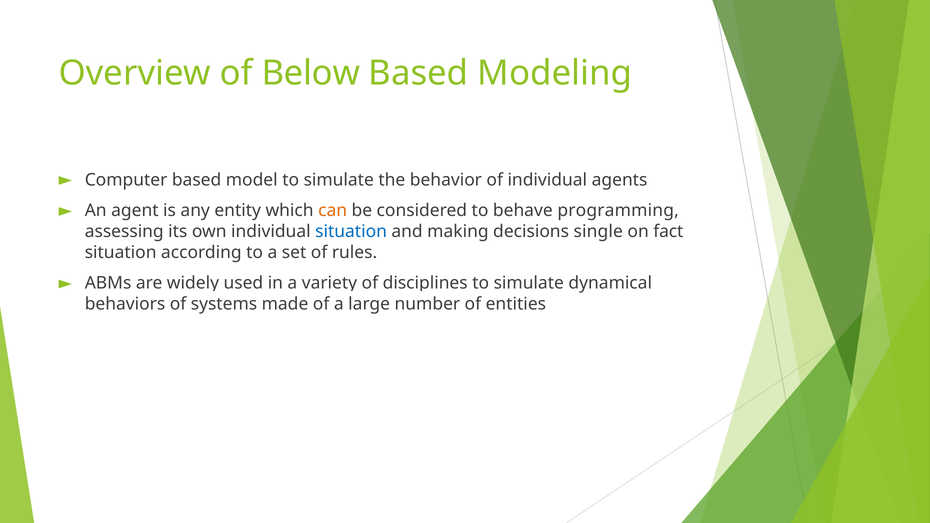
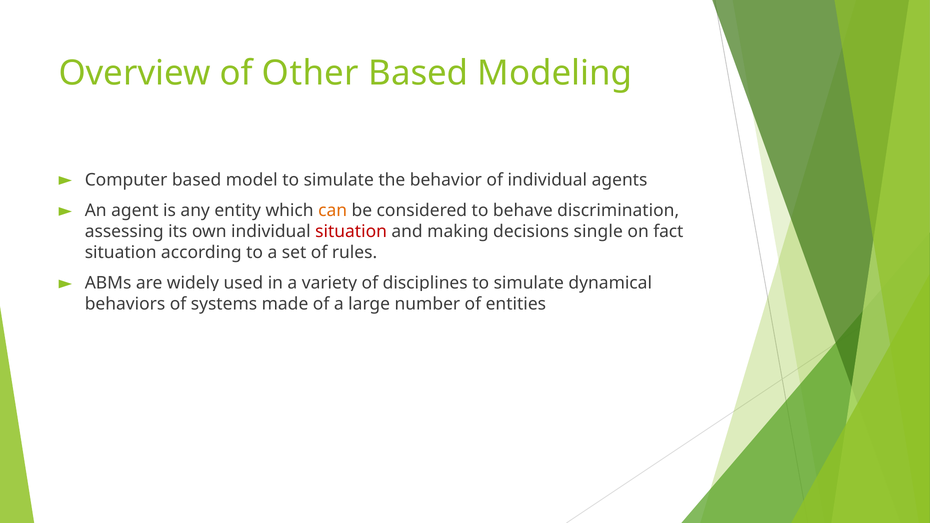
Below: Below -> Other (310, 73)
programming: programming -> discrimination (618, 211)
situation colour: blue -> red (351, 232)
